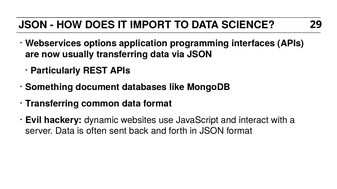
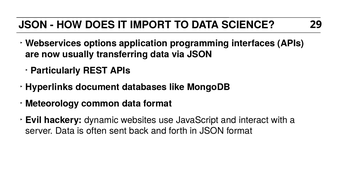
Something: Something -> Hyperlinks (49, 87)
Transferring: Transferring -> Meteorology (52, 104)
